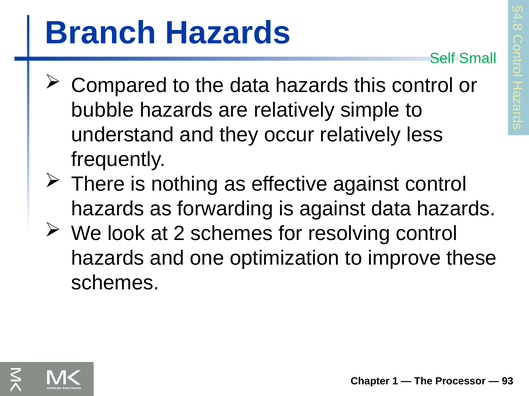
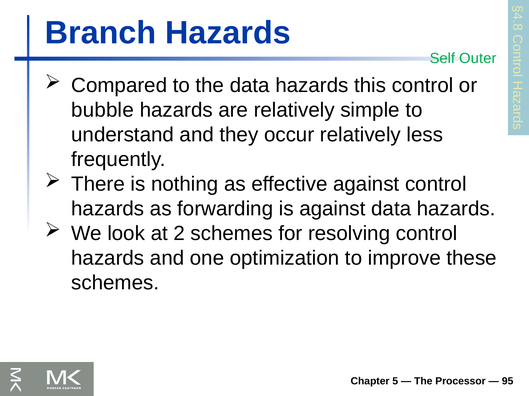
Small: Small -> Outer (478, 58)
1: 1 -> 5 (395, 382)
93: 93 -> 95 (508, 382)
